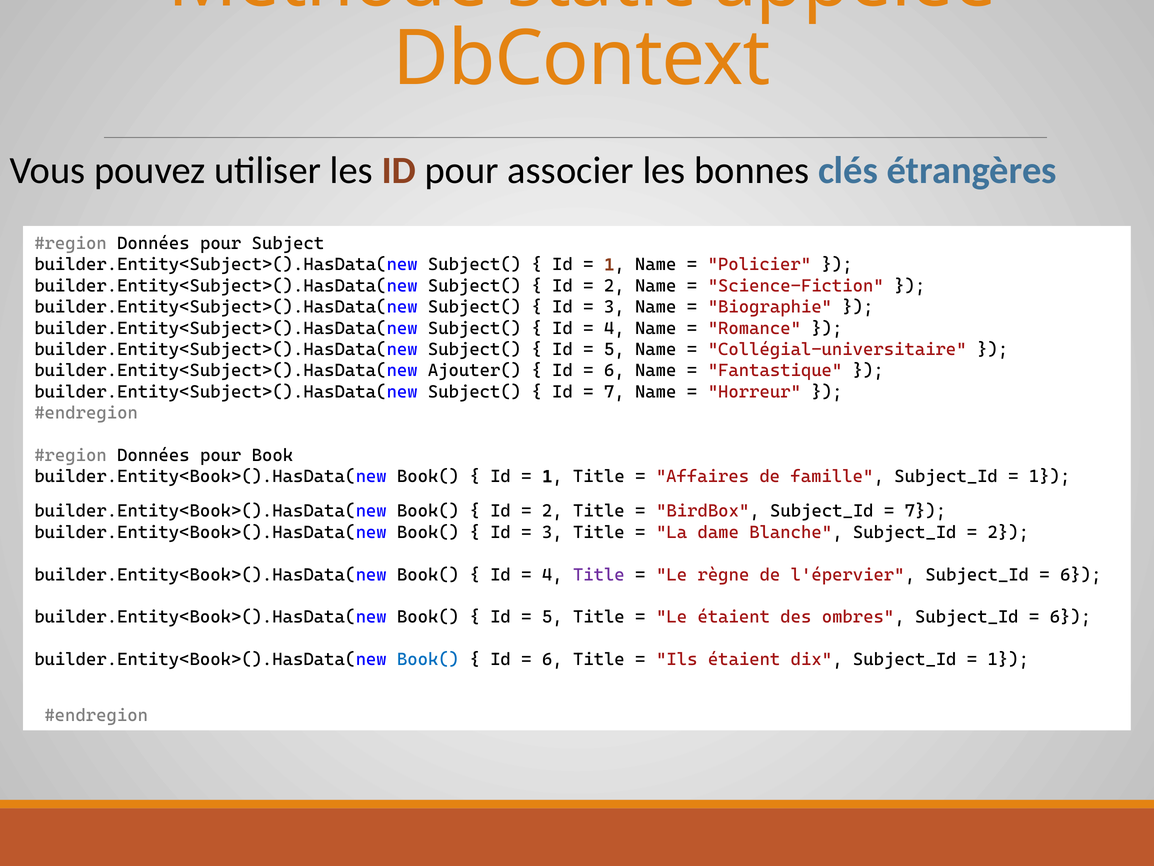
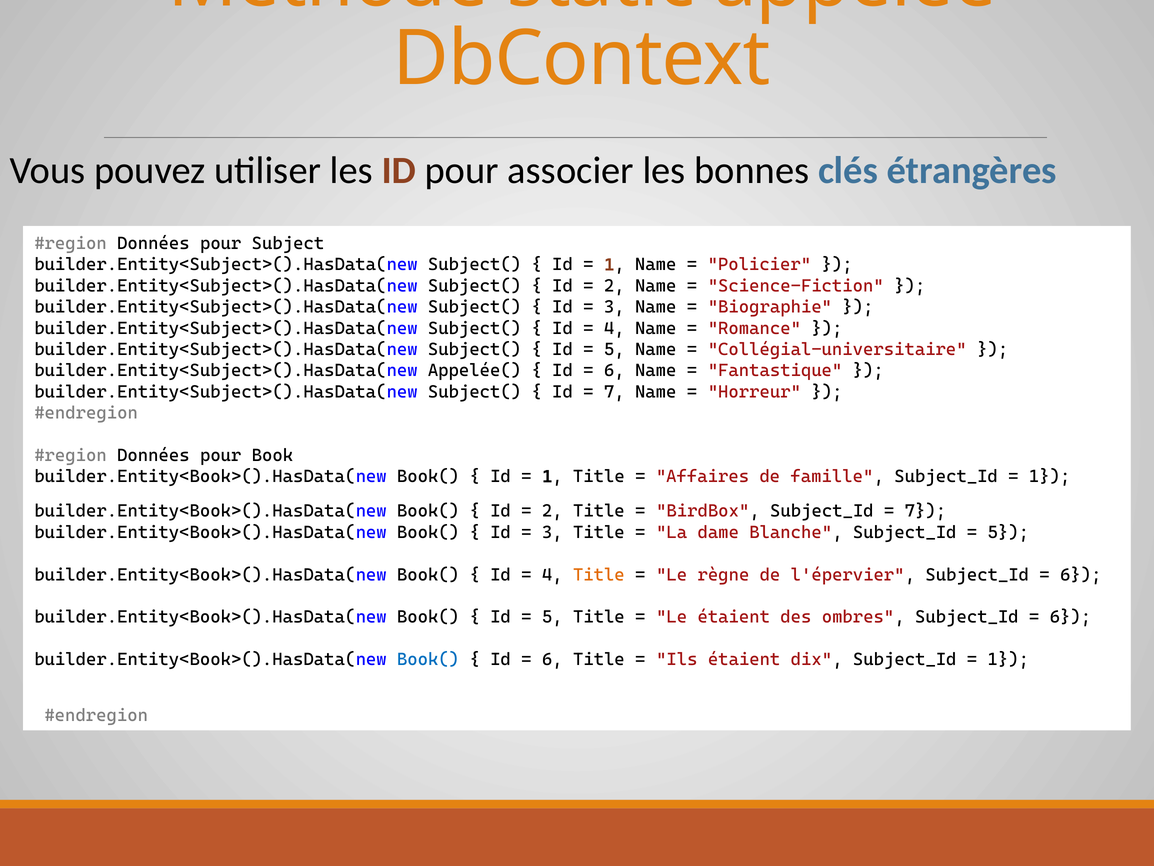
Ajouter(: Ajouter( -> Appelée( (474, 370)
2: 2 -> 5 (1008, 532)
Title colour: purple -> orange (599, 574)
